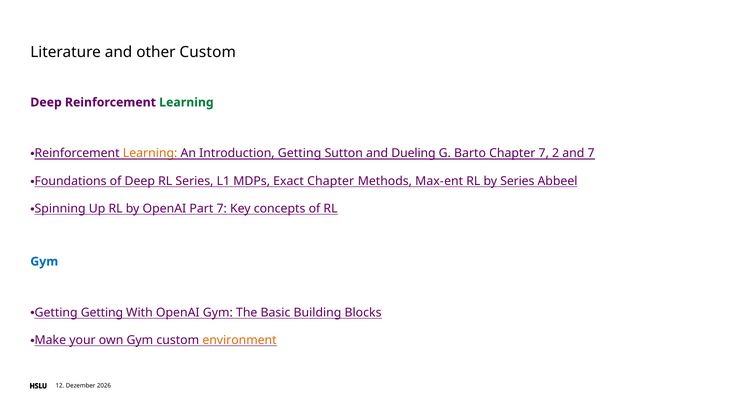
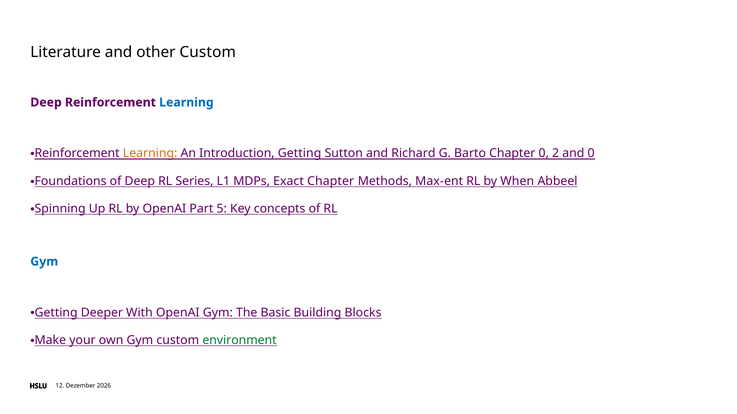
Learning colour: green -> blue (186, 103)
Dueling: Dueling -> Richard (413, 154)
Chapter 7: 7 -> 0 (544, 154)
and 7: 7 -> 0 (591, 154)
by Series: Series -> When (517, 181)
Part 7: 7 -> 5 (222, 209)
Getting Getting: Getting -> Deeper (102, 313)
environment colour: orange -> green (240, 341)
